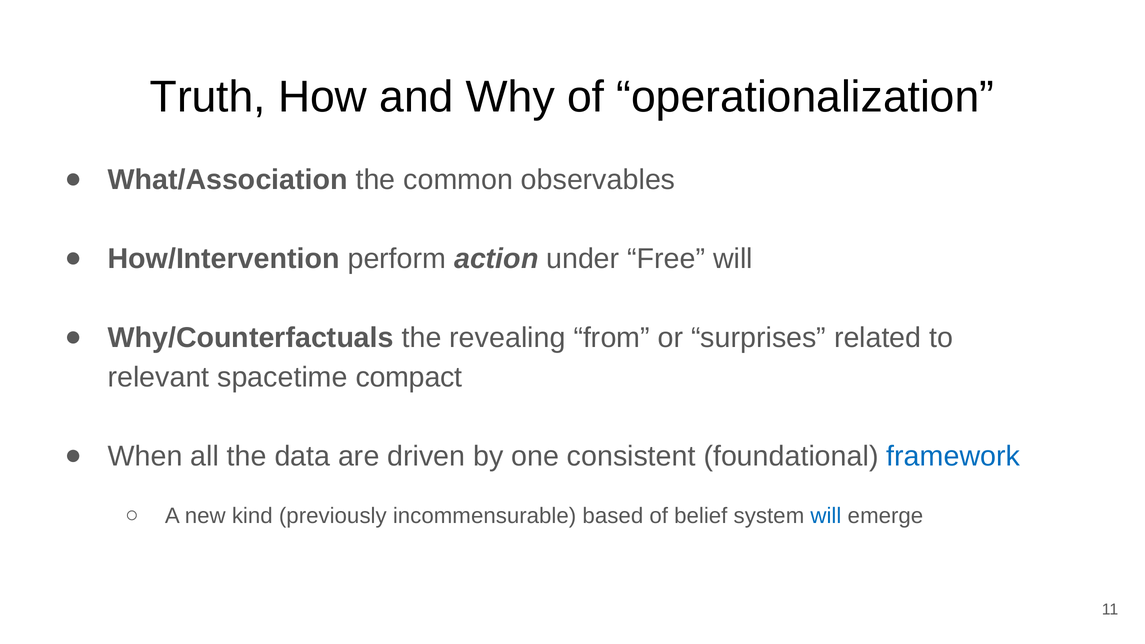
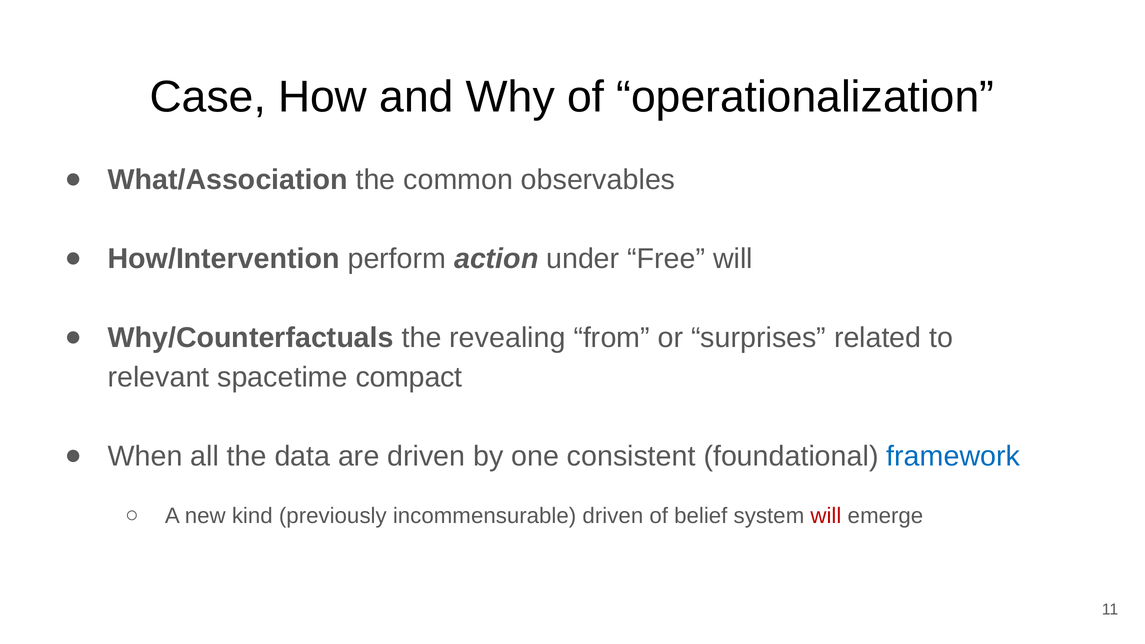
Truth: Truth -> Case (208, 97)
incommensurable based: based -> driven (613, 516)
will colour: blue -> red (826, 516)
